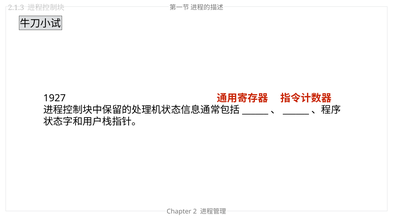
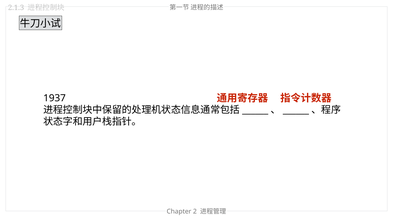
1927: 1927 -> 1937 (55, 98)
